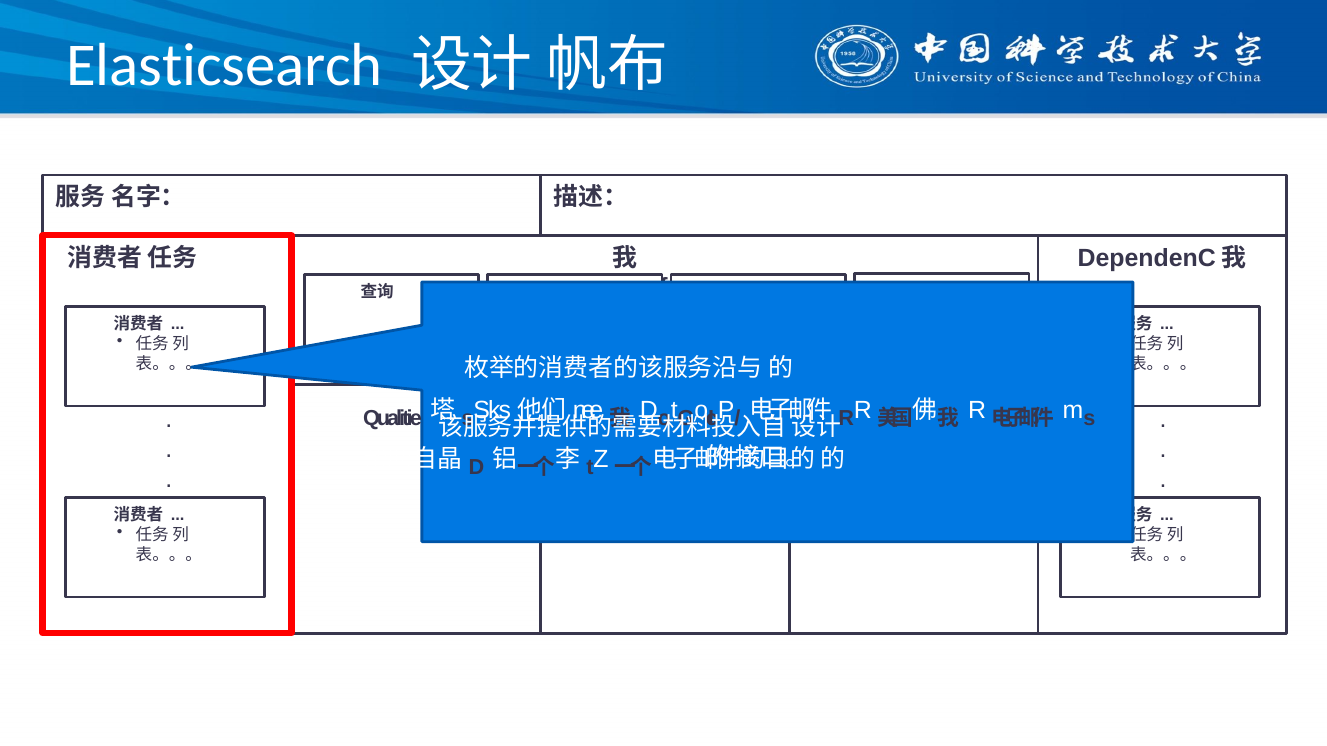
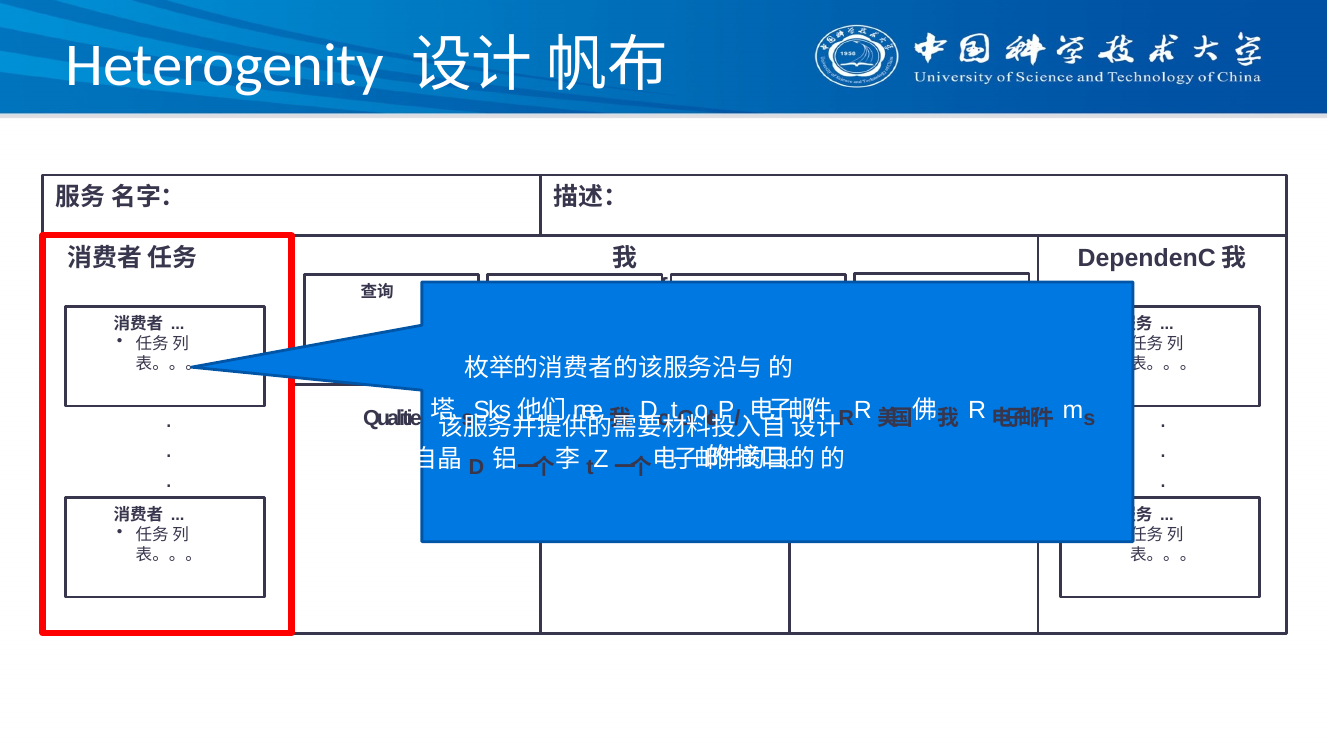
Elasticsearch: Elasticsearch -> Heterogenity (225, 65)
